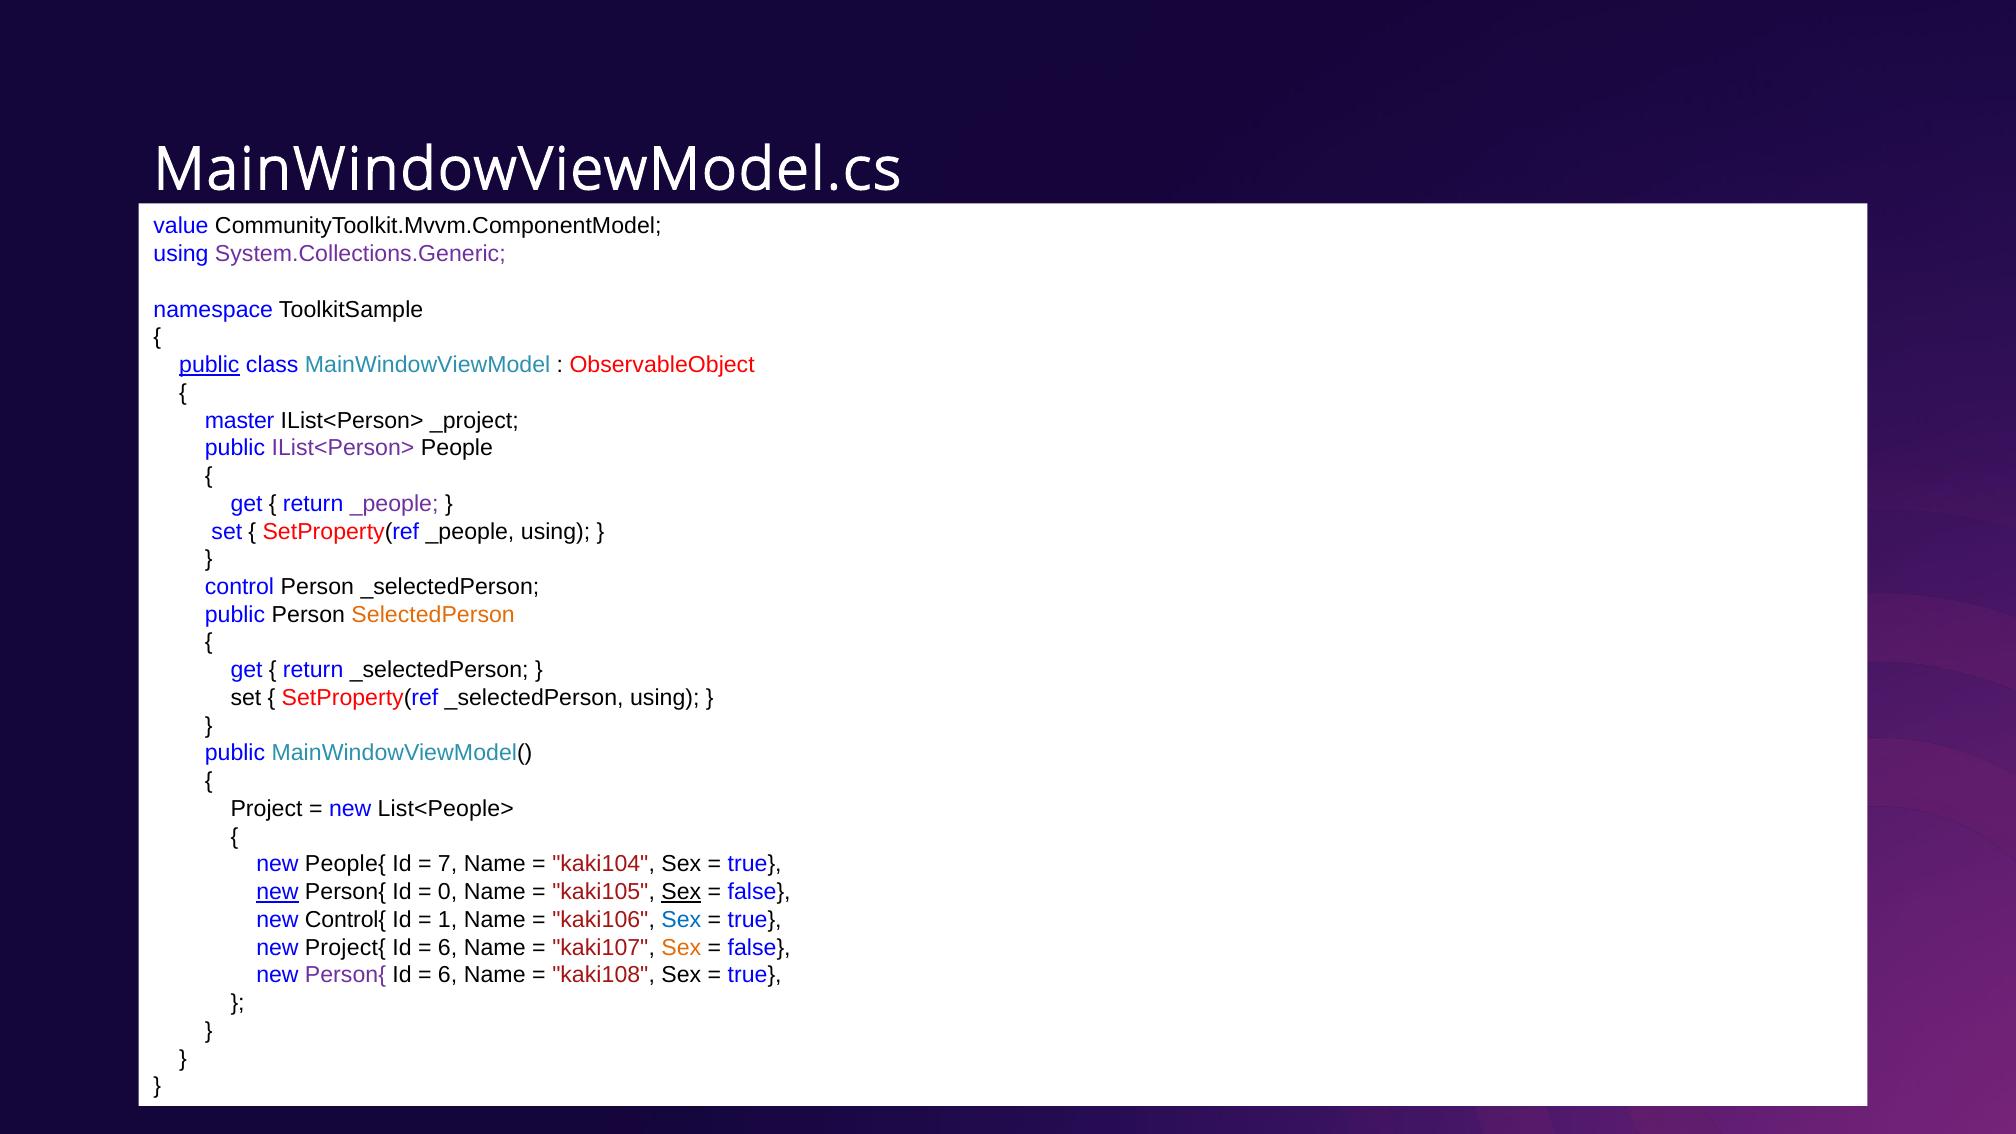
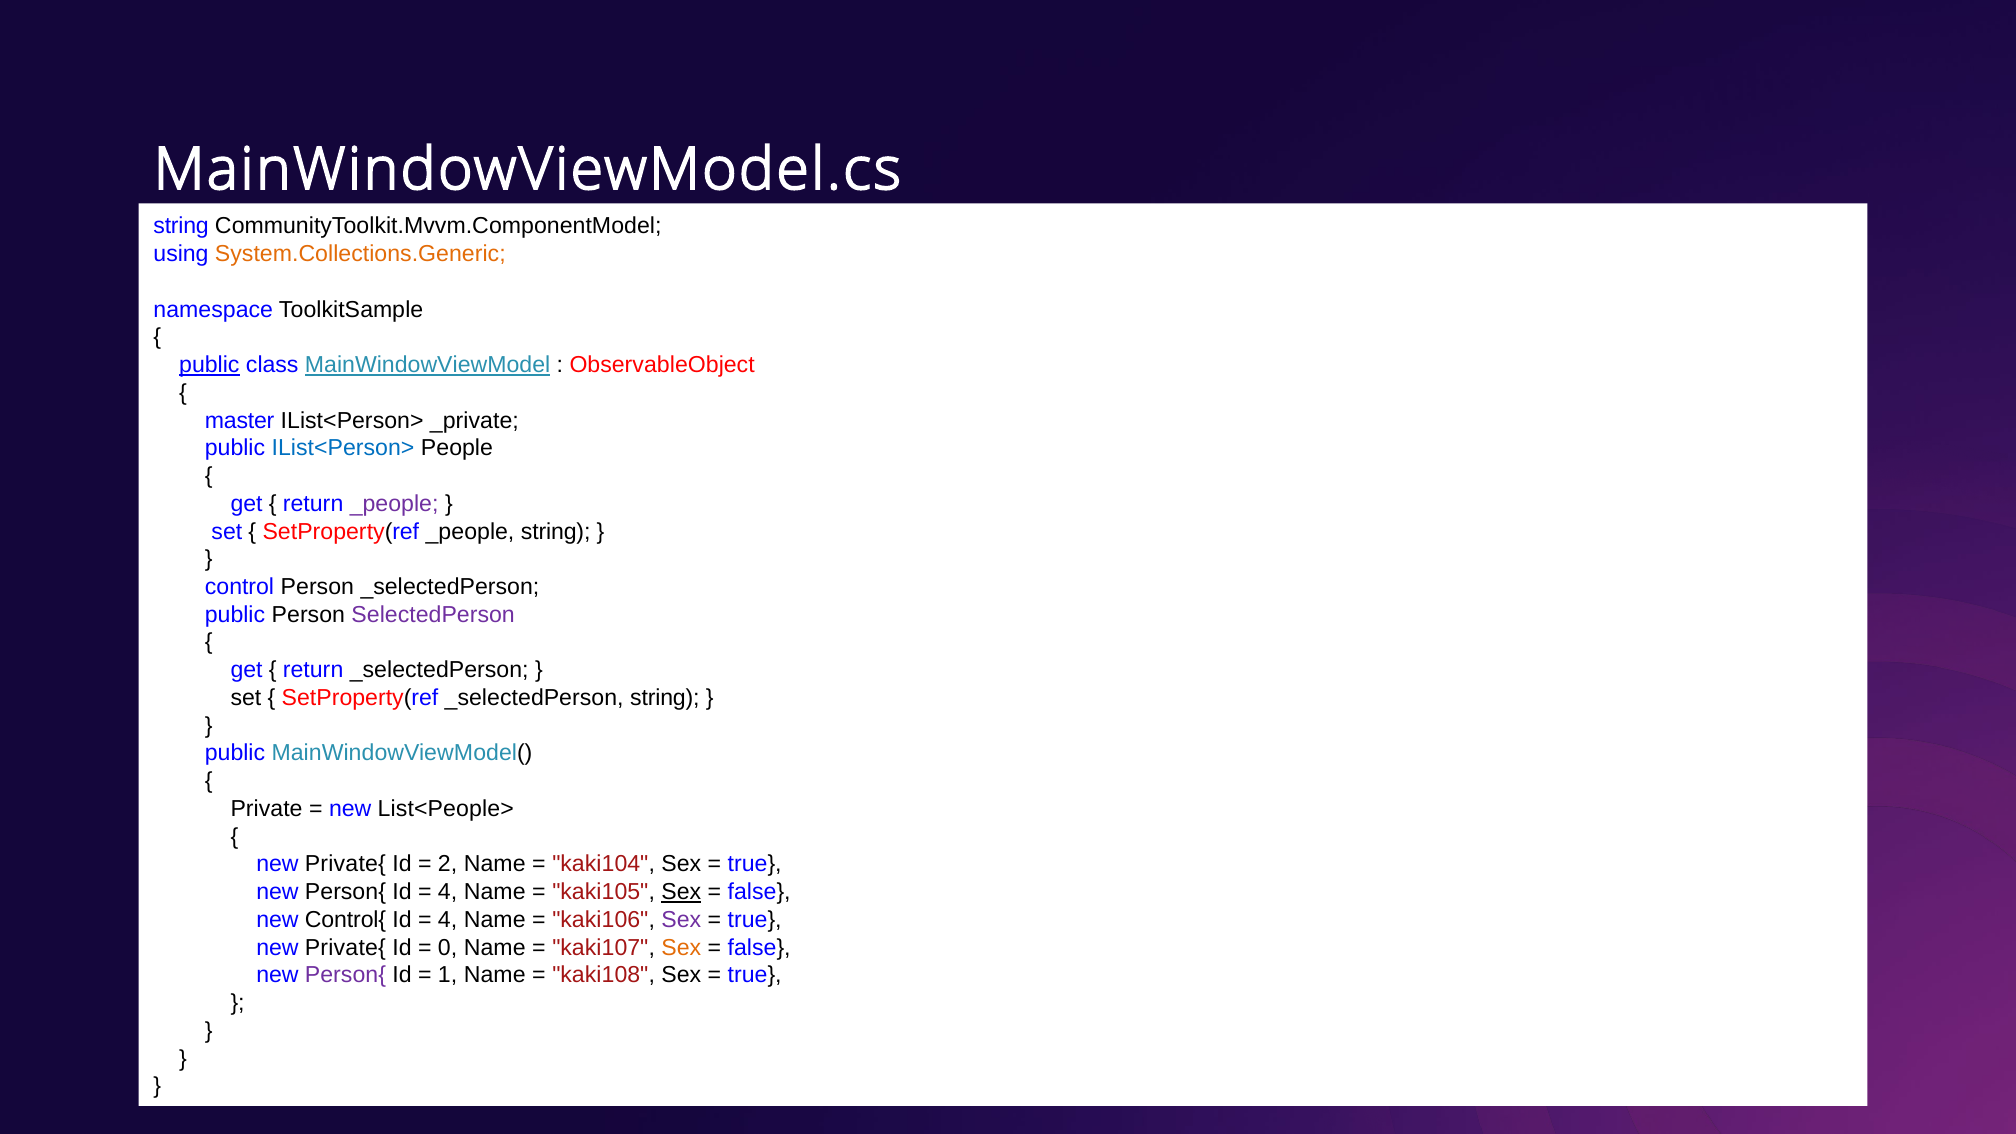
value: value -> string (181, 226)
System.Collections.Generic colour: purple -> orange (360, 254)
MainWindowViewModel underline: none -> present (428, 365)
_project: _project -> _private (474, 420)
IList<Person> colour: purple -> blue (343, 448)
_people using: using -> string (556, 531)
SelectedPerson colour: orange -> purple (433, 615)
_selectedPerson using: using -> string (665, 698)
Project: Project -> Private (267, 809)
People{: People{ -> Private{ (345, 864)
7: 7 -> 2 (448, 864)
new underline: present -> none (277, 892)
0: 0 -> 4 (448, 892)
1: 1 -> 4 (448, 920)
Sex colour: blue -> purple (681, 920)
Project{: Project{ -> Private{ (345, 947)
6: 6 -> 0 (448, 947)
6: 6 -> 1 (448, 975)
